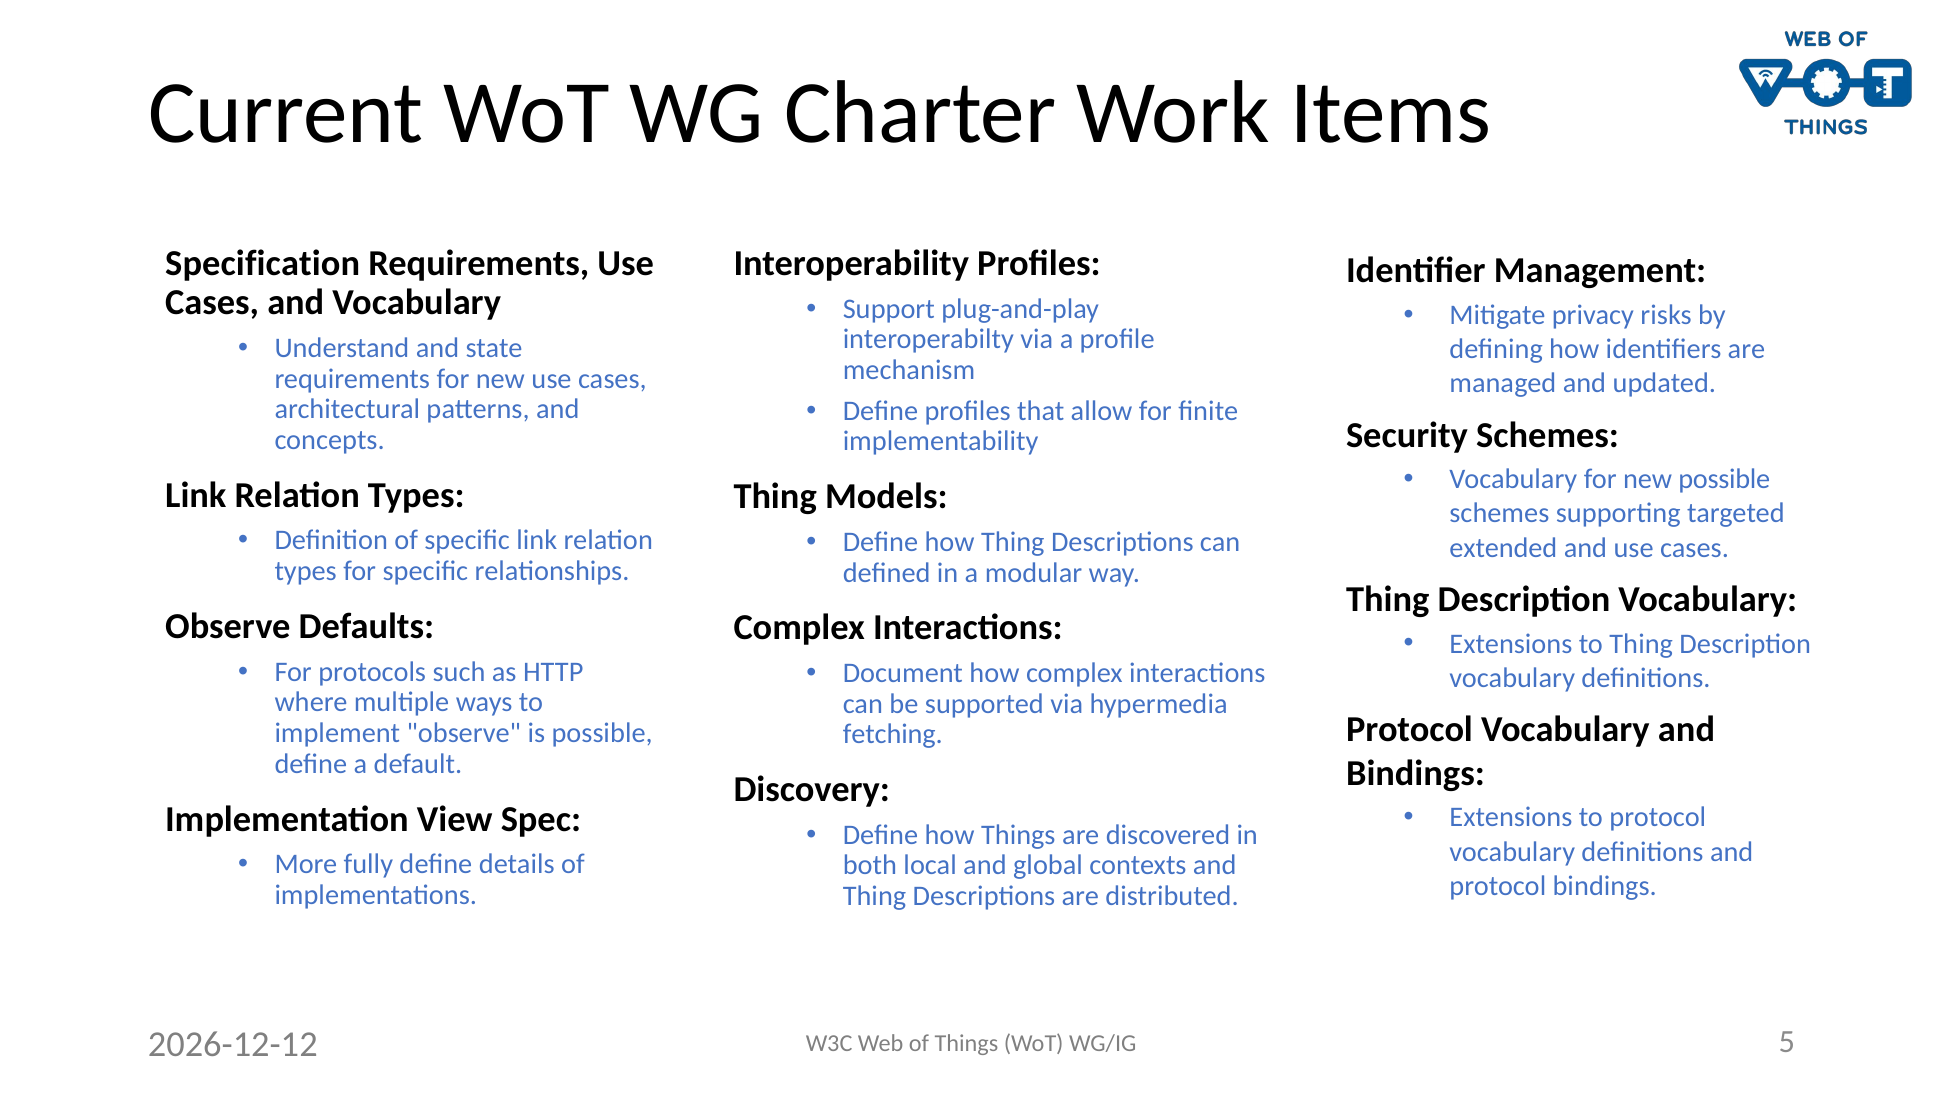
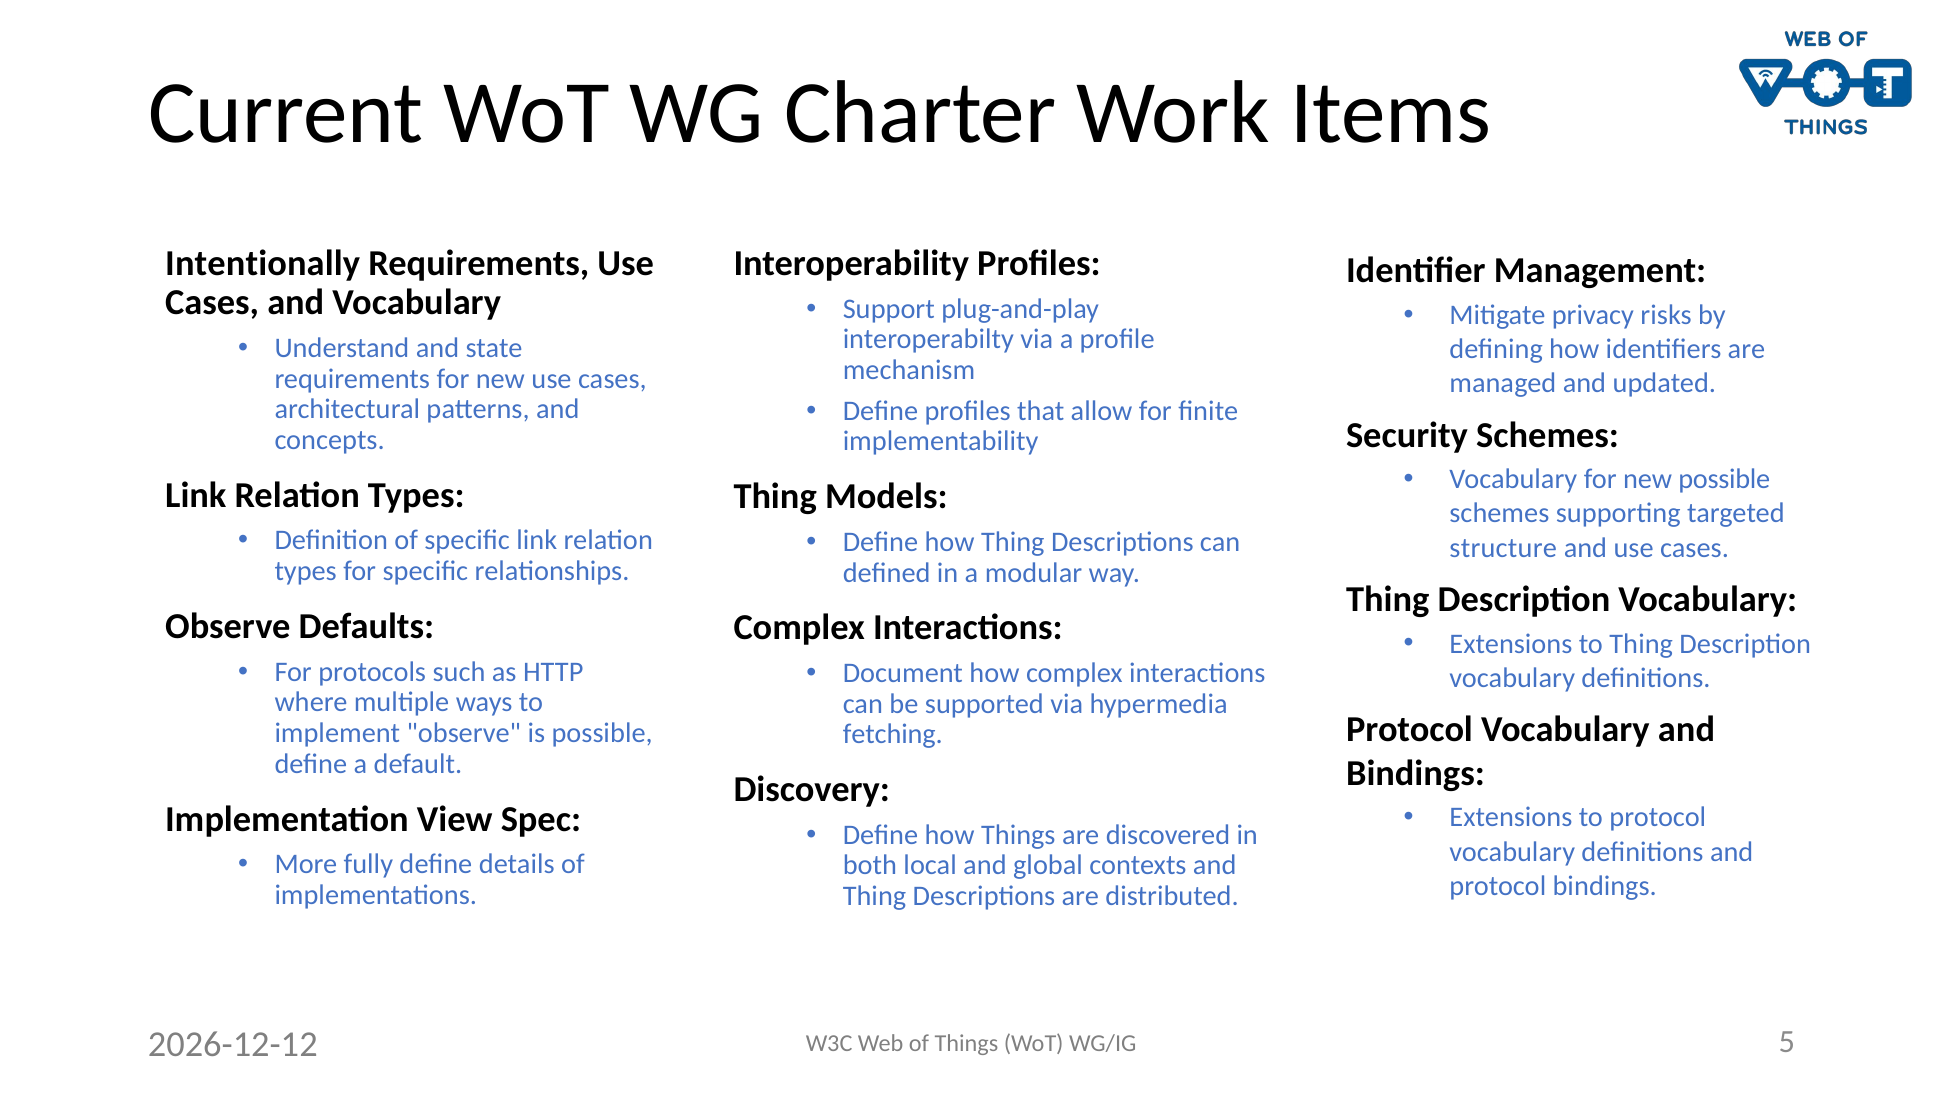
Specification: Specification -> Intentionally (263, 264)
extended: extended -> structure (1503, 548)
